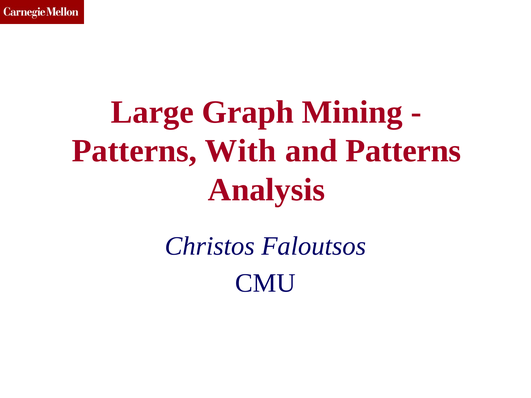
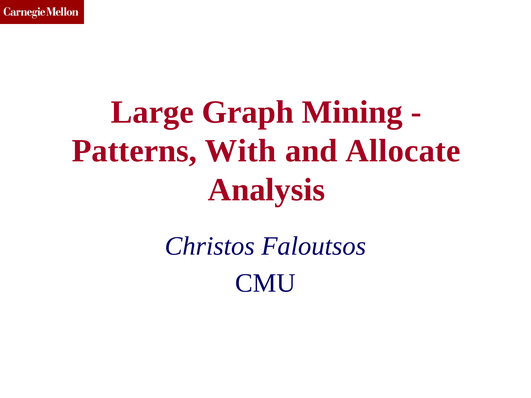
and Patterns: Patterns -> Allocate (403, 151)
